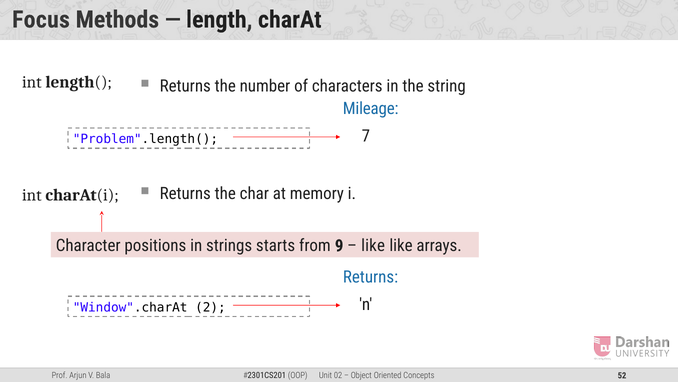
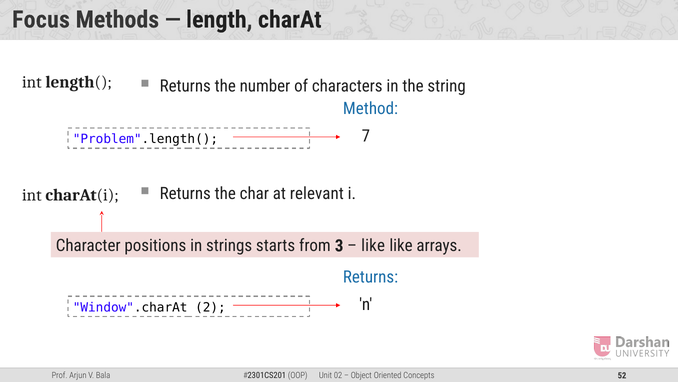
Mileage: Mileage -> Method (371, 109)
memory: memory -> relevant (317, 193)
9: 9 -> 3 (339, 245)
